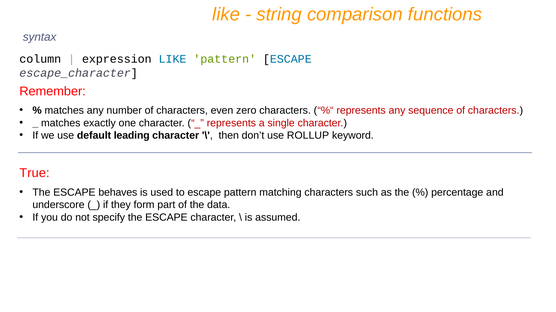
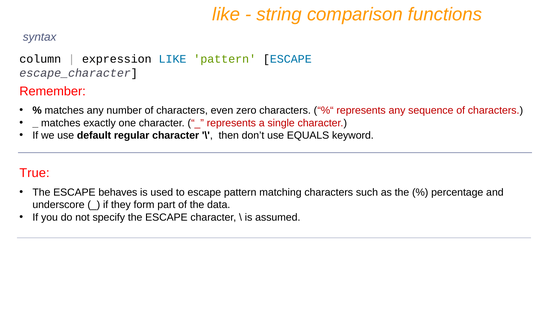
leading: leading -> regular (132, 136)
ROLLUP: ROLLUP -> EQUALS (308, 136)
